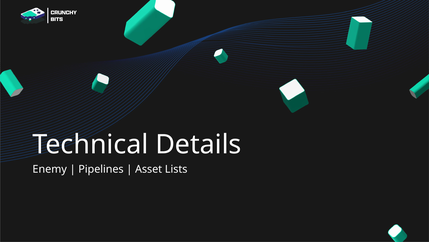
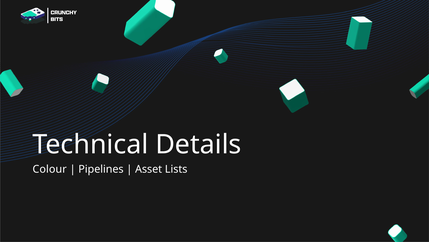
Enemy: Enemy -> Colour (50, 169)
